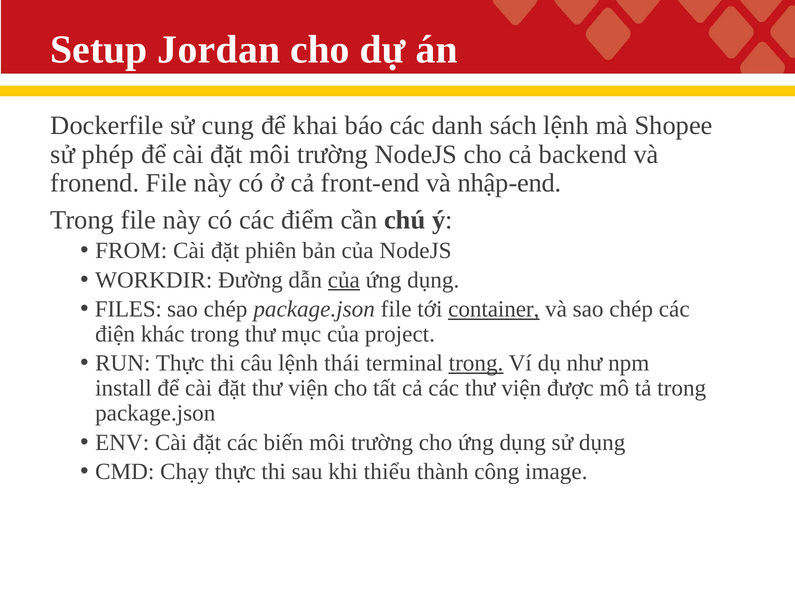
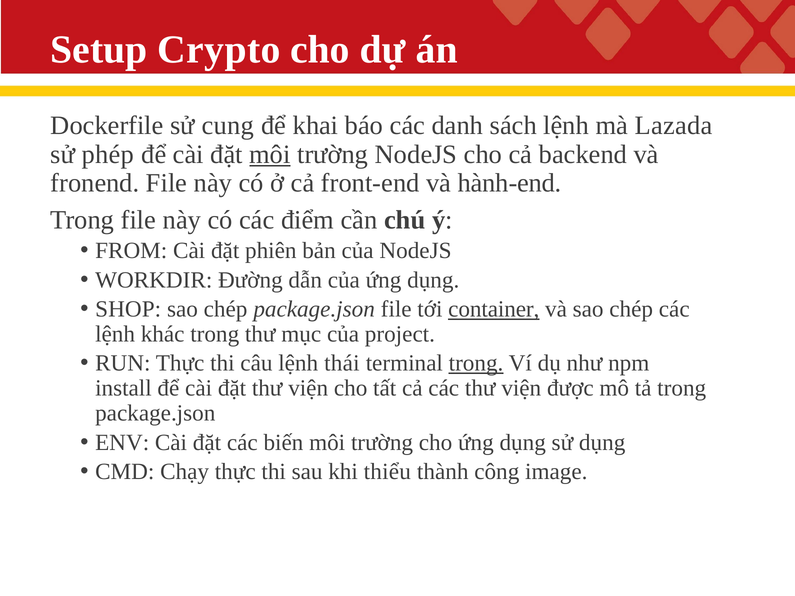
Jordan: Jordan -> Crypto (219, 50)
Shopee: Shopee -> Lazada (673, 126)
môi underline: none -> present (270, 154)
nhập-end: nhập-end -> hành-end (510, 183)
của underline: present -> none (344, 280)
FILES: FILES -> SHOP (128, 309)
điện: điện -> lệnh (115, 334)
